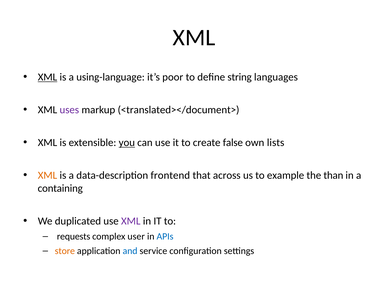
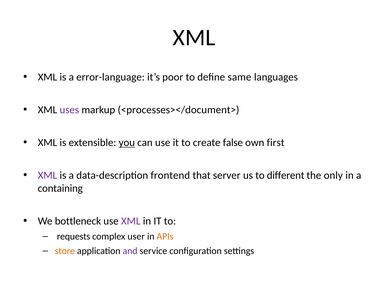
XML underline: present -> none (48, 77)
using-language: using-language -> error-language (111, 77)
string: string -> same (239, 77)
<translated></document>: <translated></document> -> <processes></document> (178, 110)
lists: lists -> first (276, 143)
XML colour: orange -> purple (48, 175)
across: across -> server (227, 175)
example: example -> different (286, 175)
than: than -> only (333, 175)
duplicated: duplicated -> bottleneck (78, 221)
APIs colour: blue -> orange (165, 236)
and colour: blue -> purple (130, 251)
